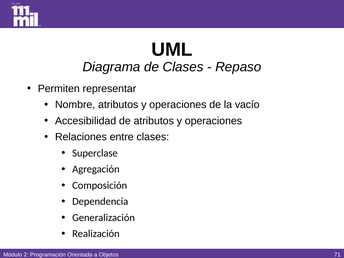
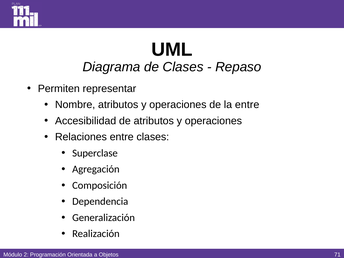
la vacío: vacío -> entre (247, 105)
